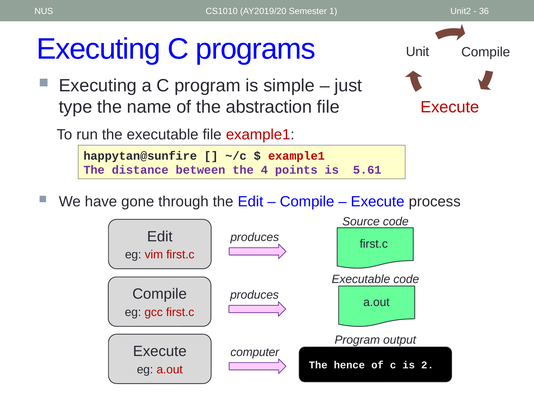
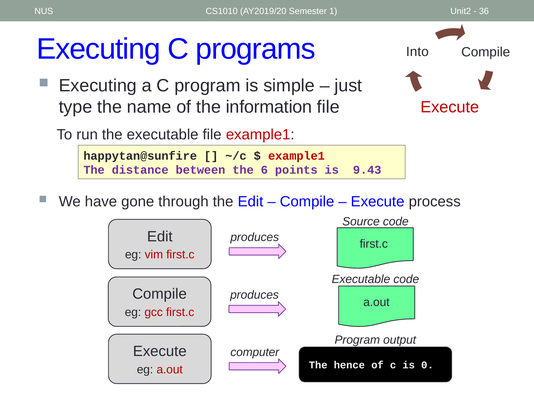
Unit: Unit -> Into (417, 52)
abstraction: abstraction -> information (269, 107)
4: 4 -> 6 (264, 170)
5.61: 5.61 -> 9.43 (367, 170)
2: 2 -> 0 (427, 366)
